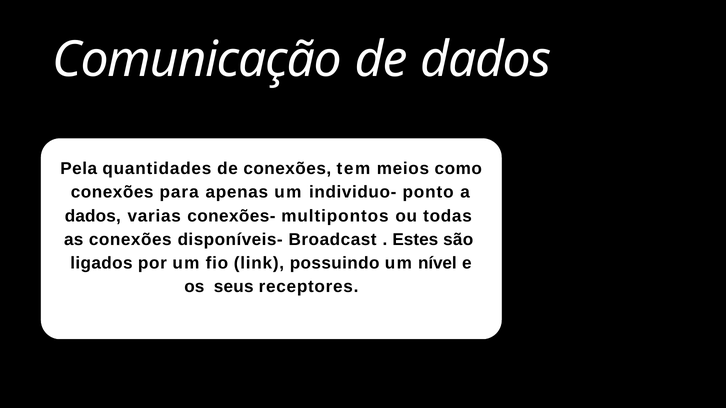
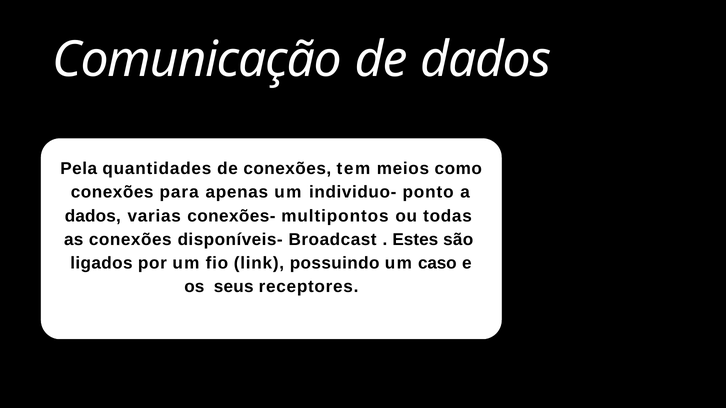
nível: nível -> caso (437, 263)
